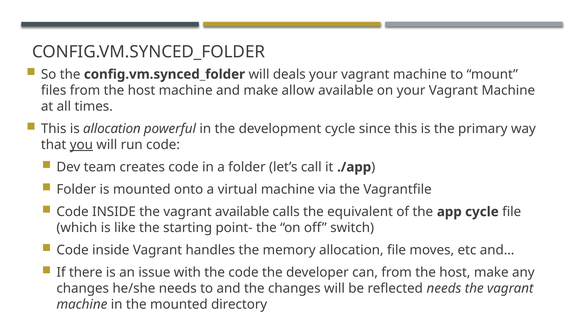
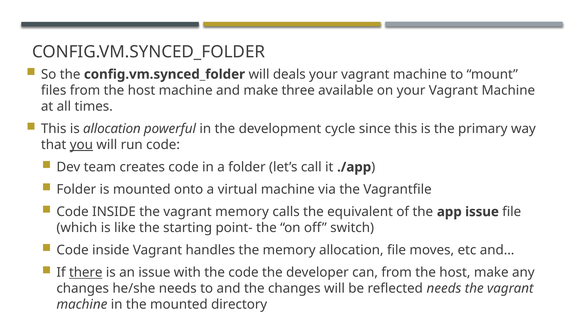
allow: allow -> three (298, 90)
vagrant available: available -> memory (242, 212)
app cycle: cycle -> issue (482, 212)
there underline: none -> present (86, 273)
